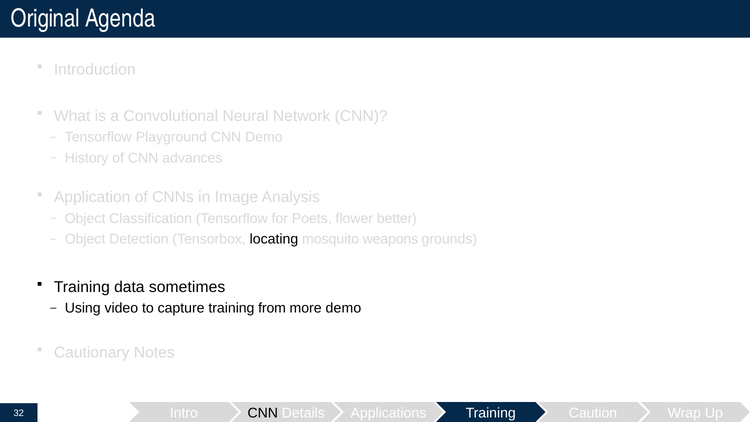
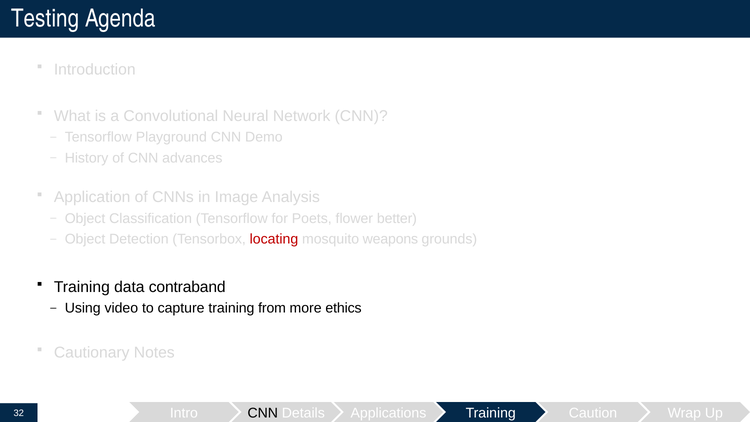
Original: Original -> Testing (45, 19)
locating colour: black -> red (274, 239)
sometimes: sometimes -> contraband (187, 287)
more demo: demo -> ethics (344, 308)
